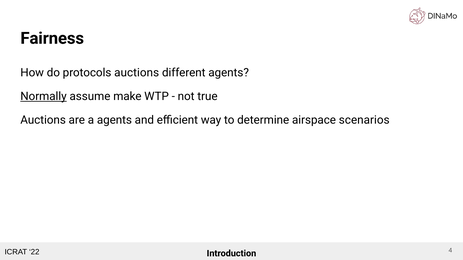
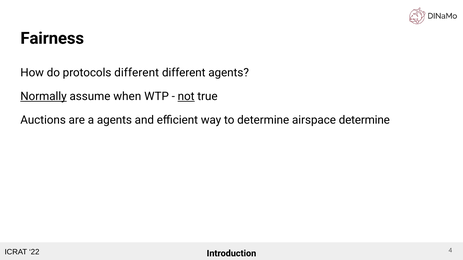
protocols auctions: auctions -> different (137, 73)
make: make -> when (127, 96)
not underline: none -> present (186, 96)
airspace scenarios: scenarios -> determine (364, 120)
